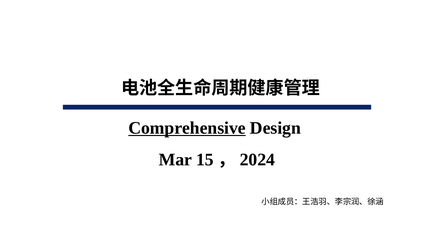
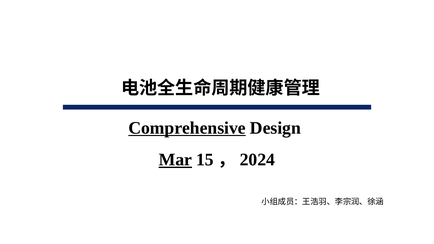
Mar underline: none -> present (175, 160)
